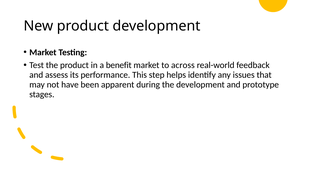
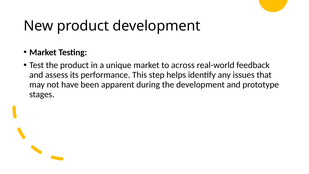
benefit: benefit -> unique (119, 65)
